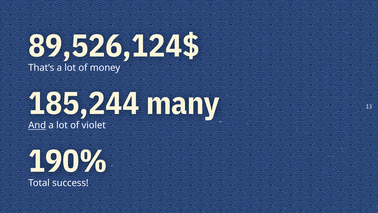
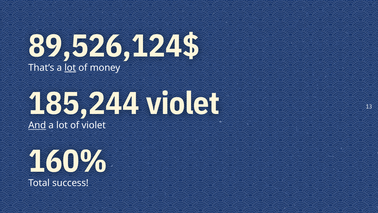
lot underline: none -> present (70, 68)
185,244 many: many -> violet (183, 104)
190%: 190% -> 160% (68, 161)
